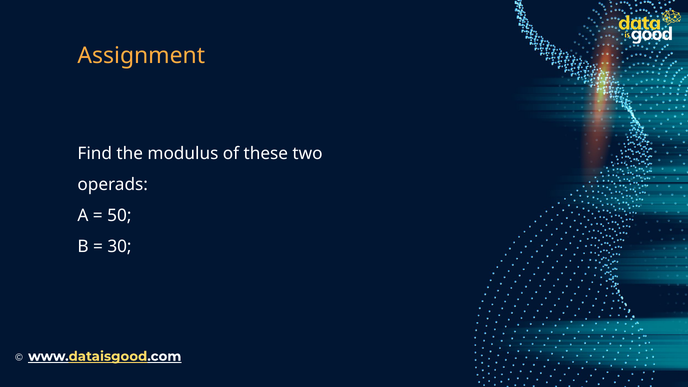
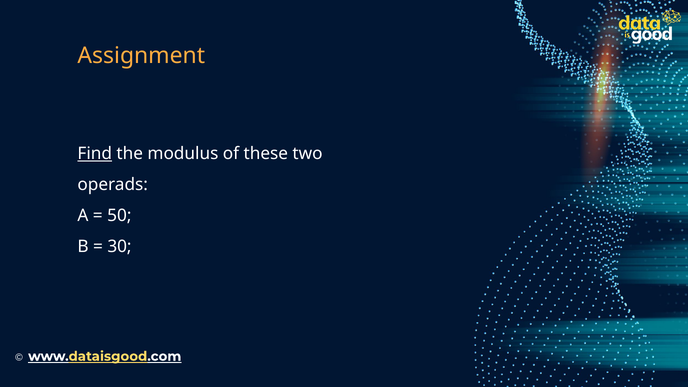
Find underline: none -> present (95, 154)
